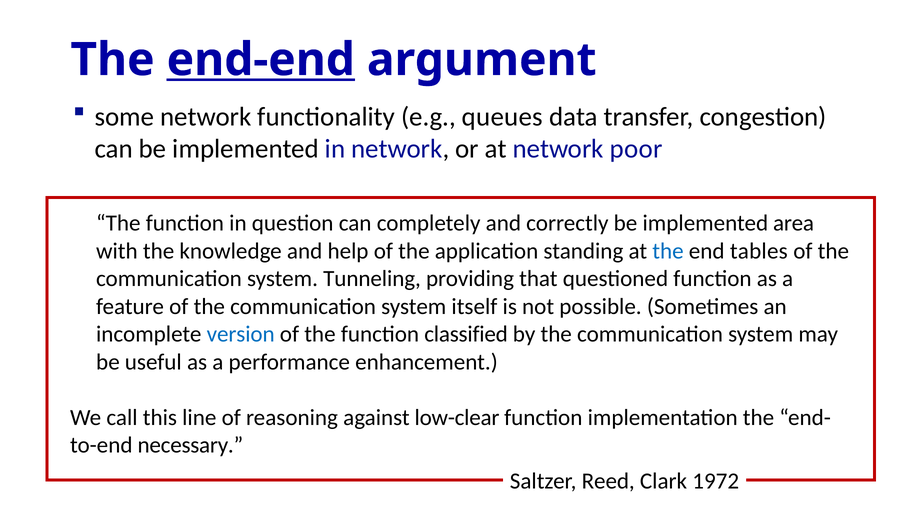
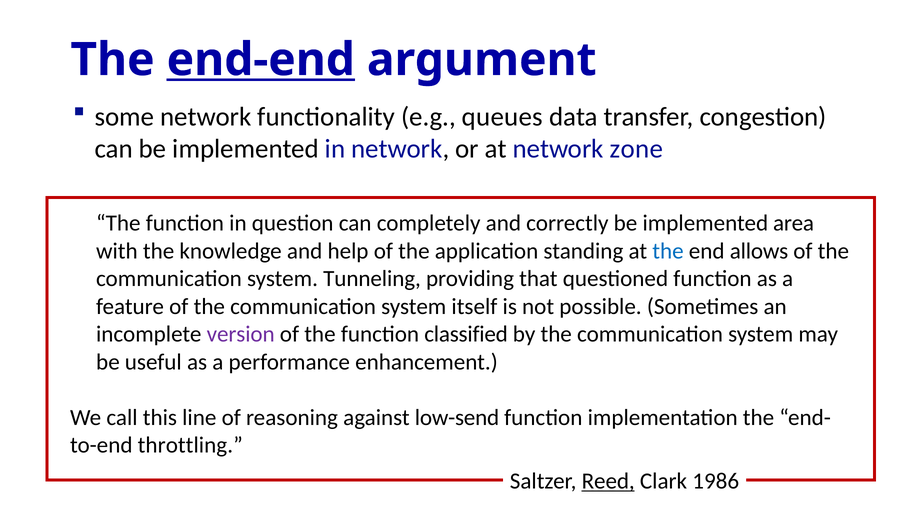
poor: poor -> zone (636, 149)
tables: tables -> allows (759, 251)
version colour: blue -> purple (241, 334)
low-clear: low-clear -> low-send (457, 417)
necessary: necessary -> throttling (190, 445)
Reed underline: none -> present (608, 481)
1972: 1972 -> 1986 (716, 481)
